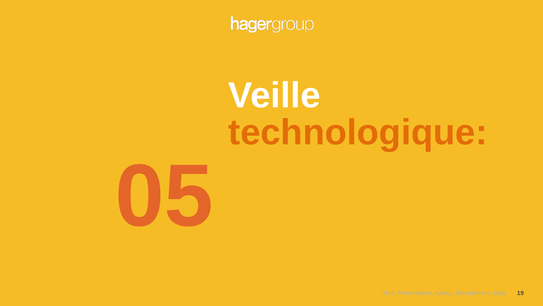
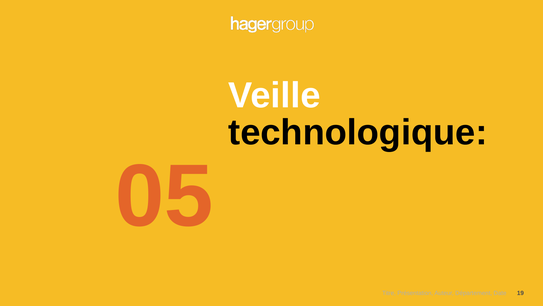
technologique colour: orange -> black (358, 132)
